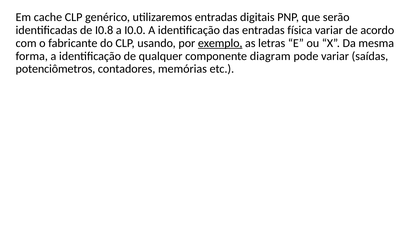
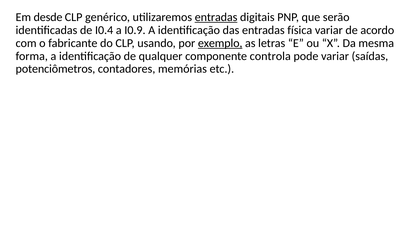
cache: cache -> desde (48, 17)
entradas underline: none -> present (216, 17)
I0.8: I0.8 -> I0.4 (104, 30)
I0.0: I0.0 -> I0.9 (135, 30)
diagram: diagram -> controla (270, 56)
